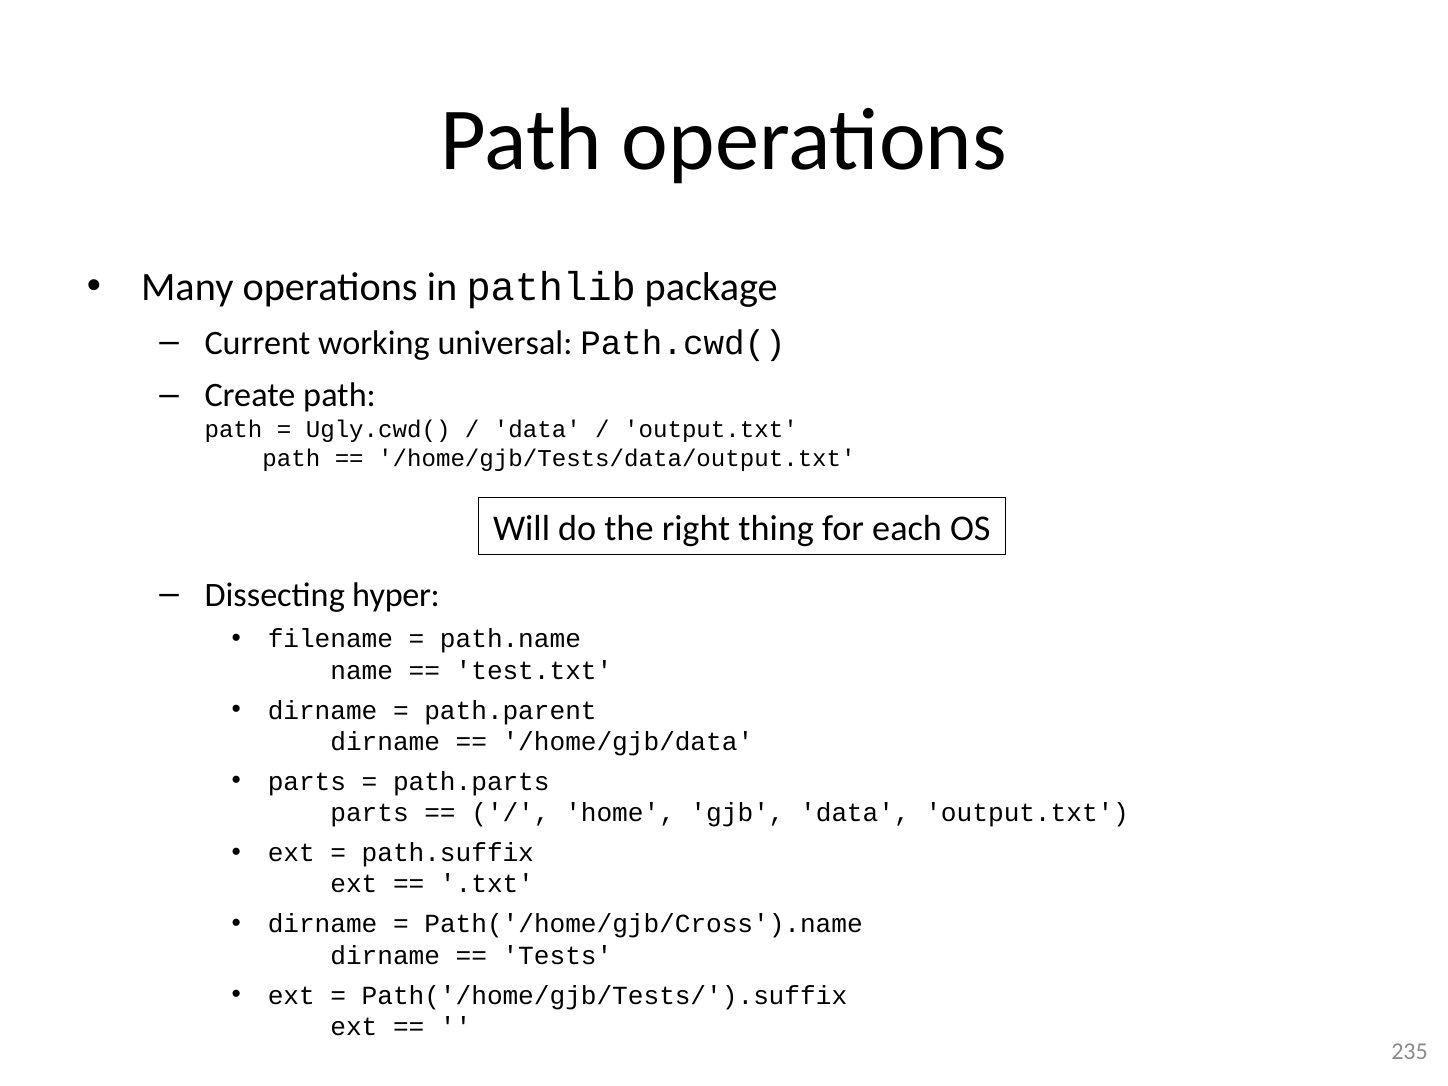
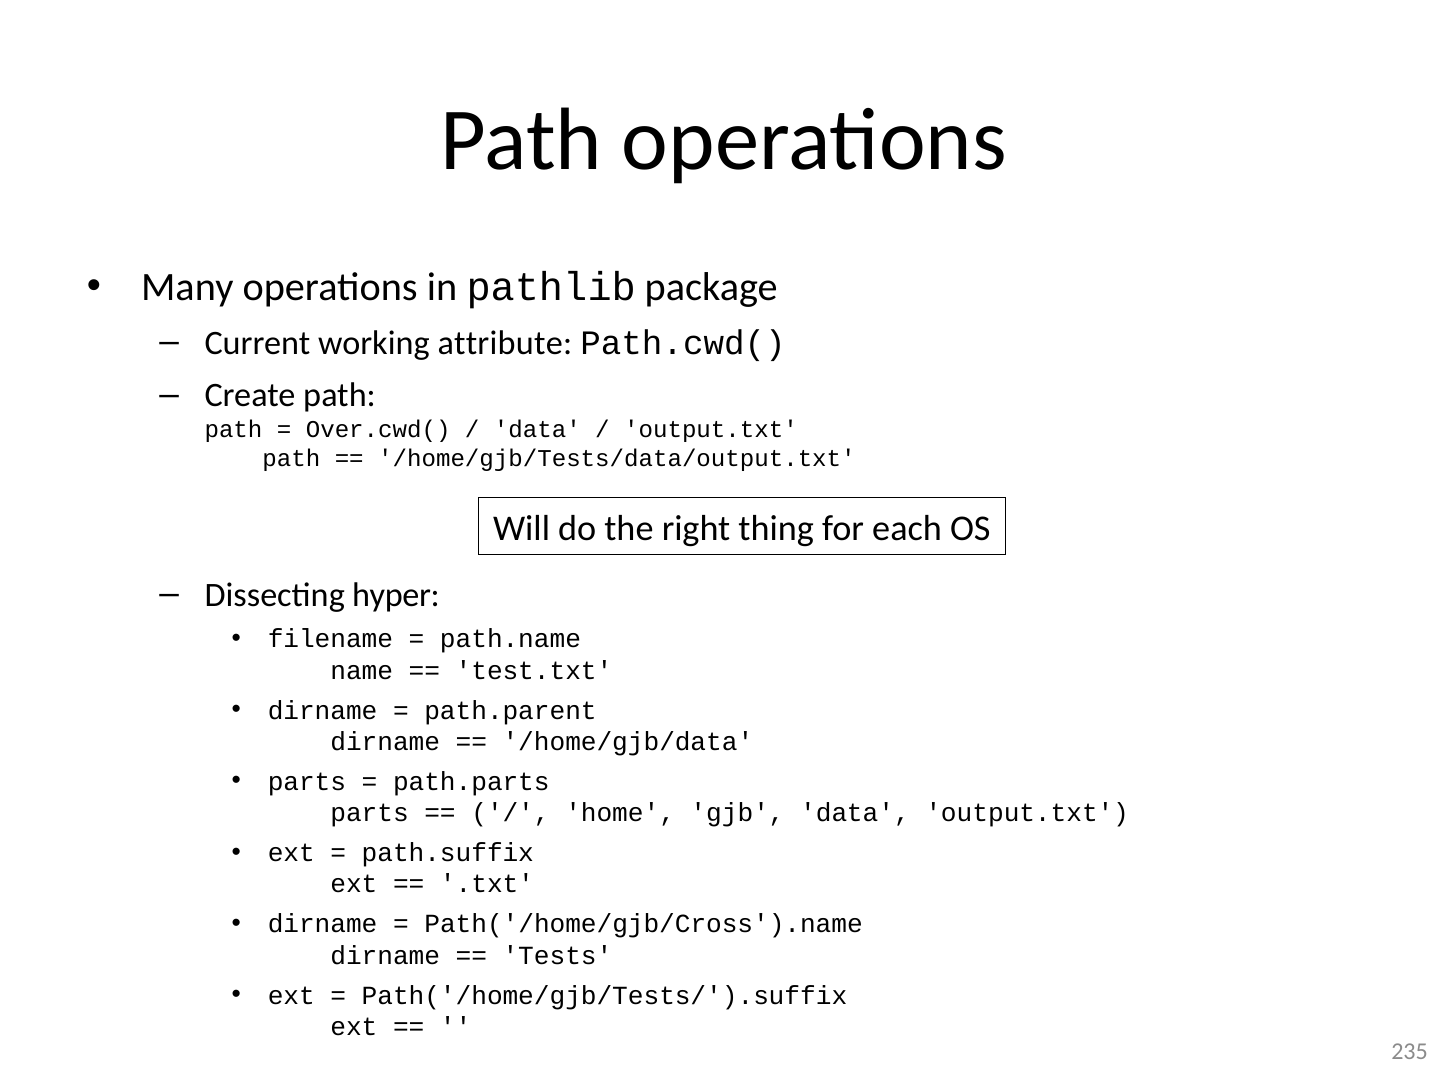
universal: universal -> attribute (505, 343)
Ugly.cwd(: Ugly.cwd( -> Over.cwd( (378, 430)
